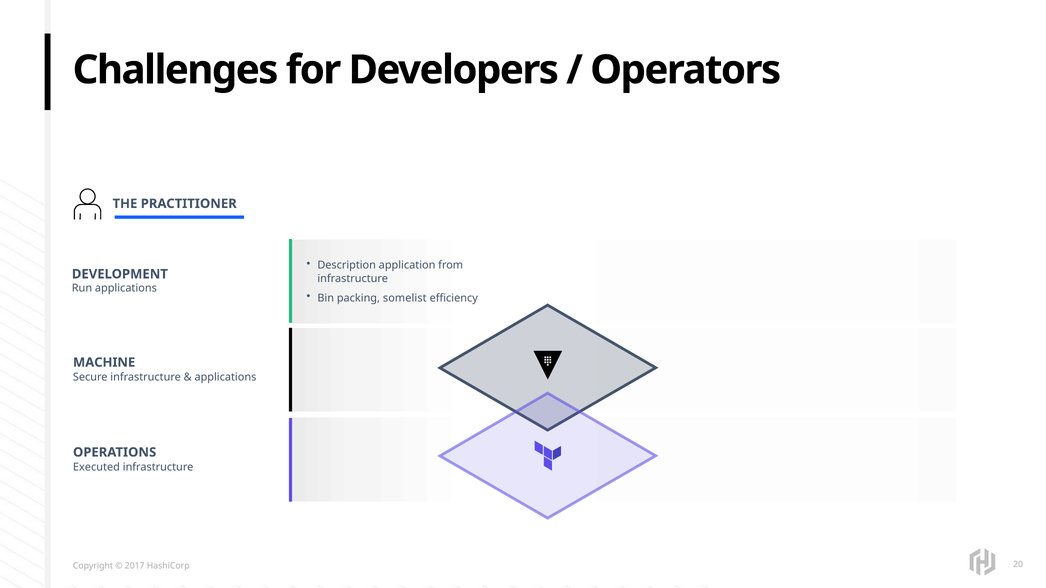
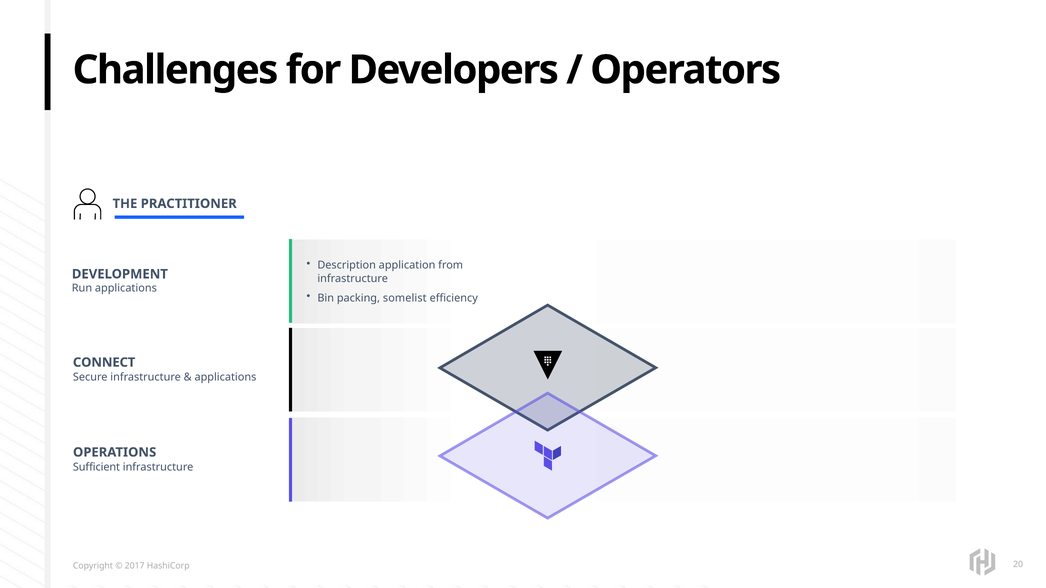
MACHINE: MACHINE -> CONNECT (104, 363)
Executed: Executed -> Sufficient (96, 468)
